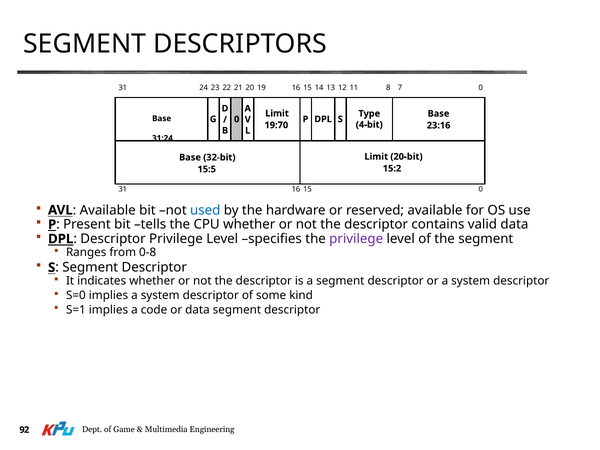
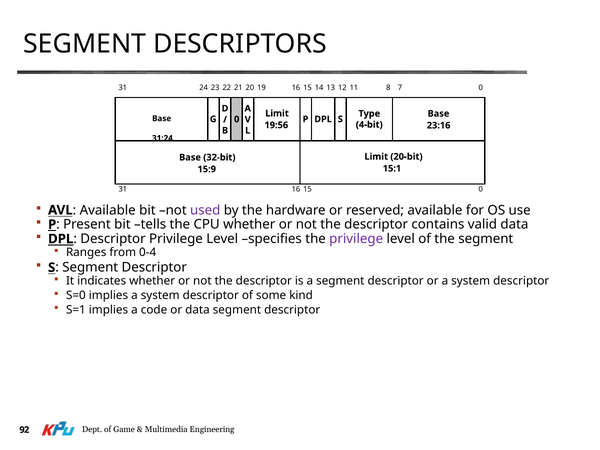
19:70: 19:70 -> 19:56 (276, 125)
15:2: 15:2 -> 15:1 (392, 168)
15:5: 15:5 -> 15:9 (207, 169)
used colour: blue -> purple (205, 210)
0-8: 0-8 -> 0-4 (148, 252)
